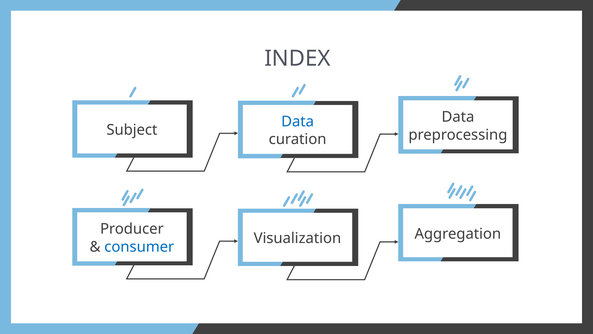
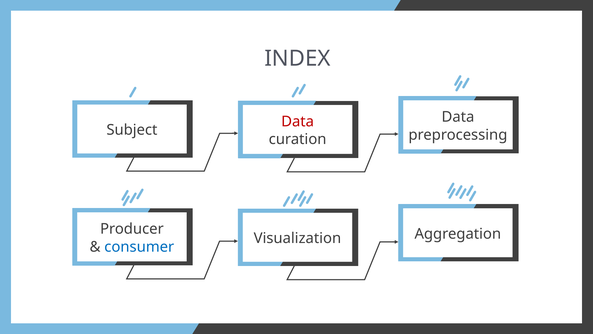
Data colour: blue -> red (298, 121)
